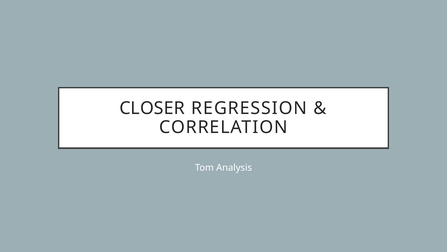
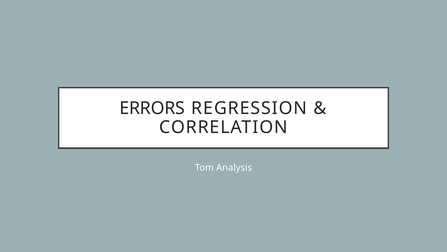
CLOSER: CLOSER -> ERRORS (152, 108)
